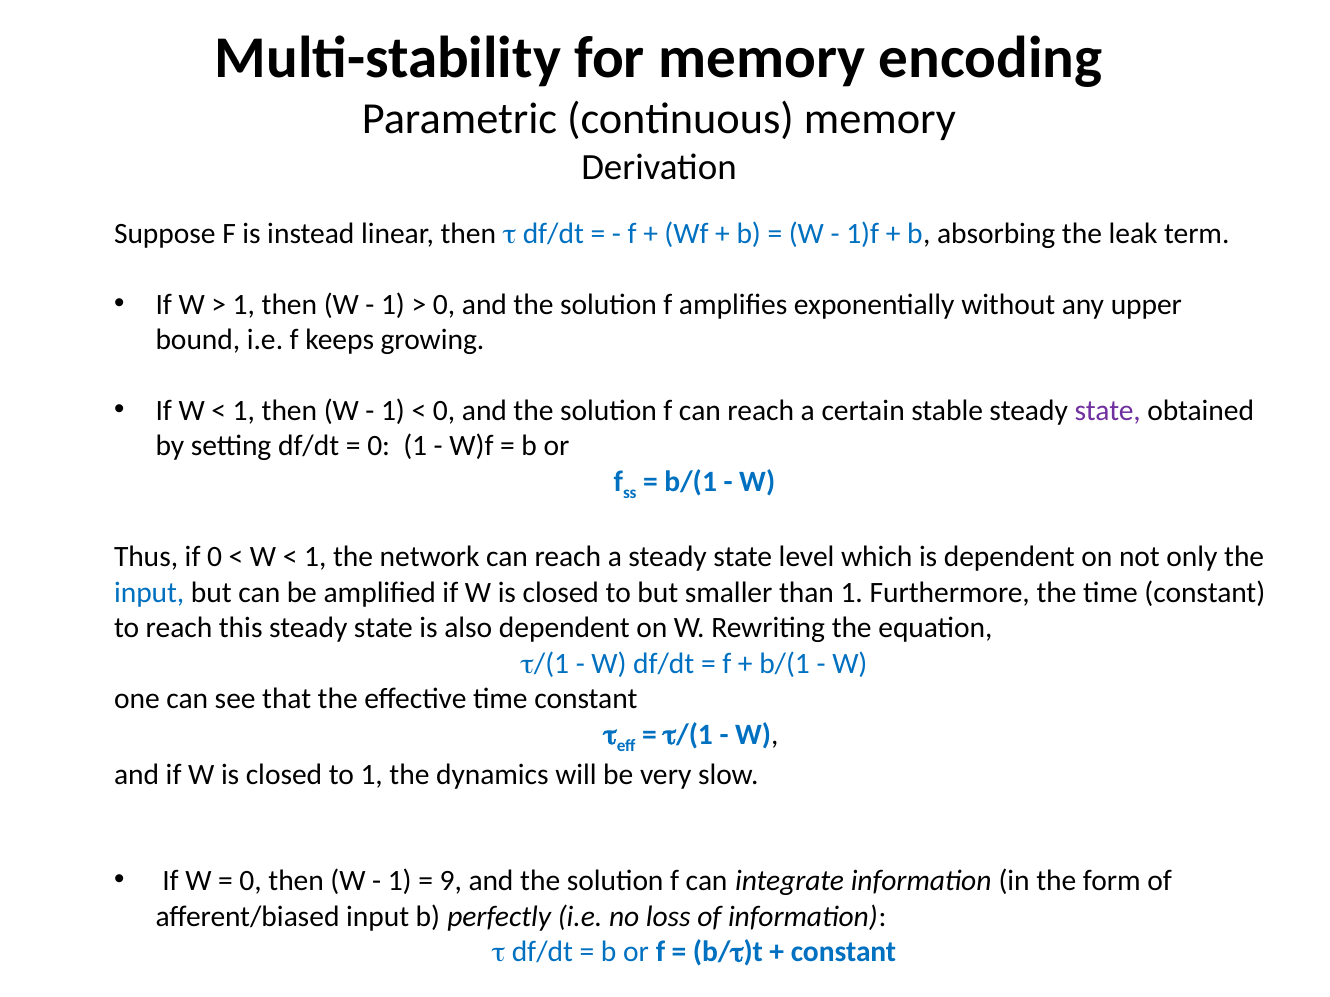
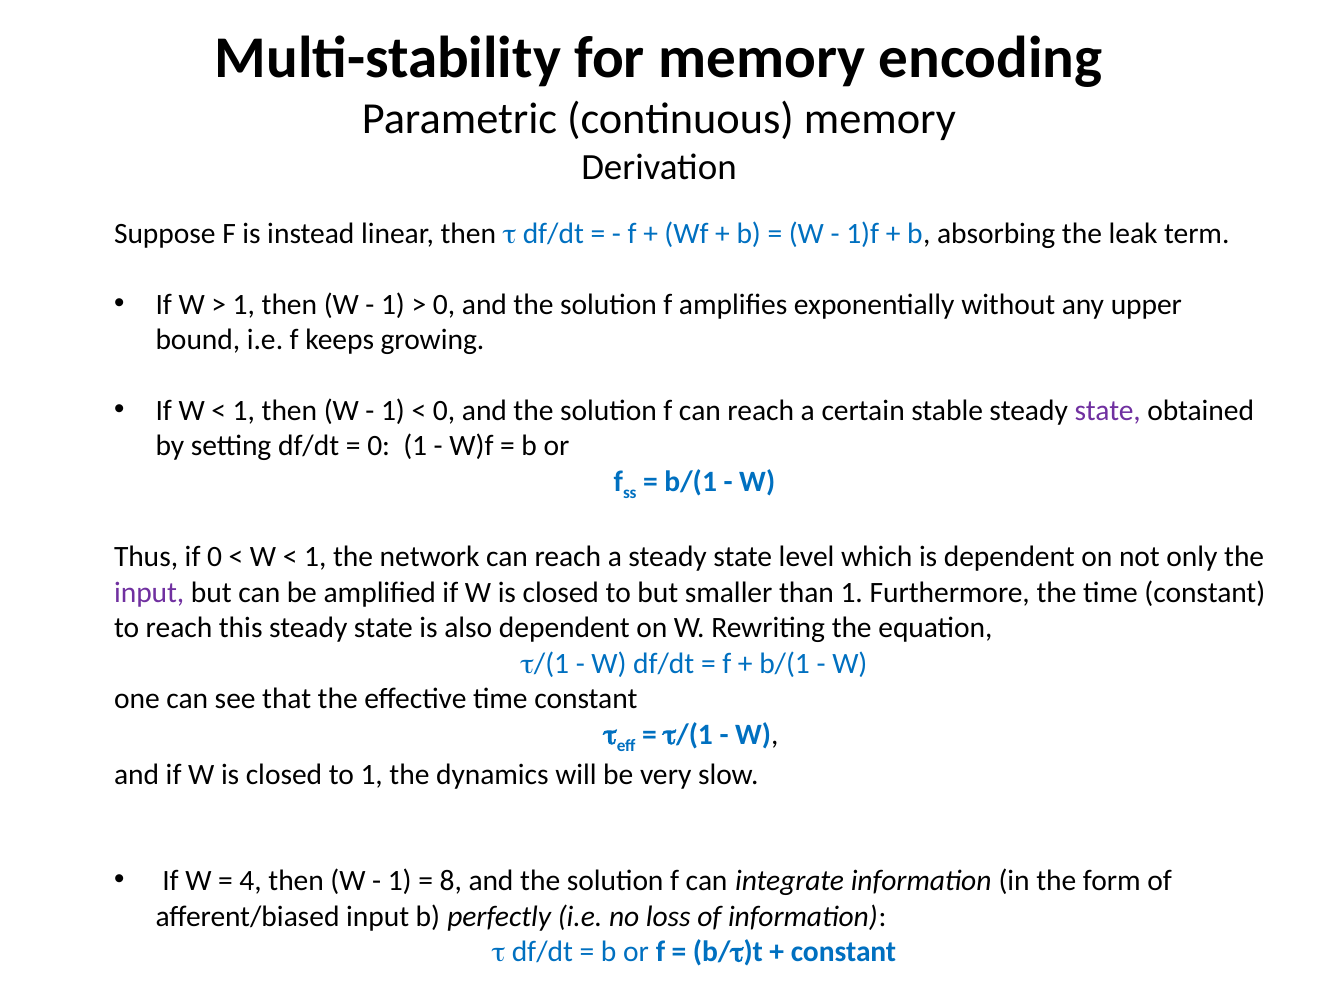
input colour: blue -> purple (149, 593)
0: 0 -> 4 (251, 881)
9: 9 -> 8 (451, 881)
